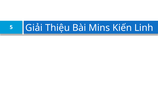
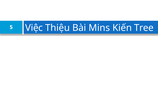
Giải: Giải -> Việc (34, 28)
Linh: Linh -> Tree (144, 28)
